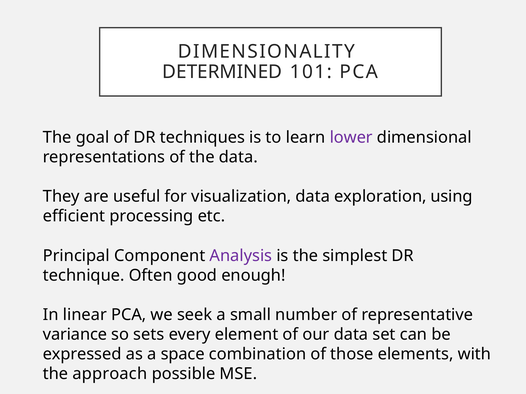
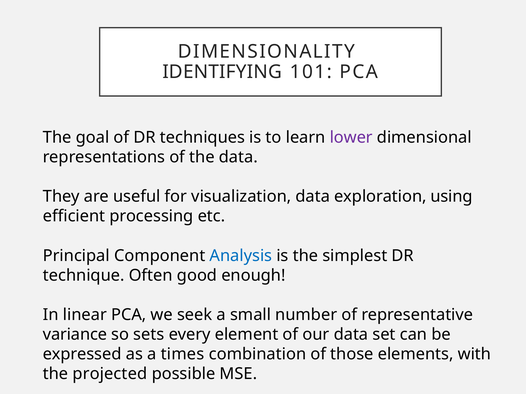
DETERMINED: DETERMINED -> IDENTIFYING (222, 72)
Analysis colour: purple -> blue (241, 256)
space: space -> times (183, 355)
approach: approach -> projected (110, 374)
